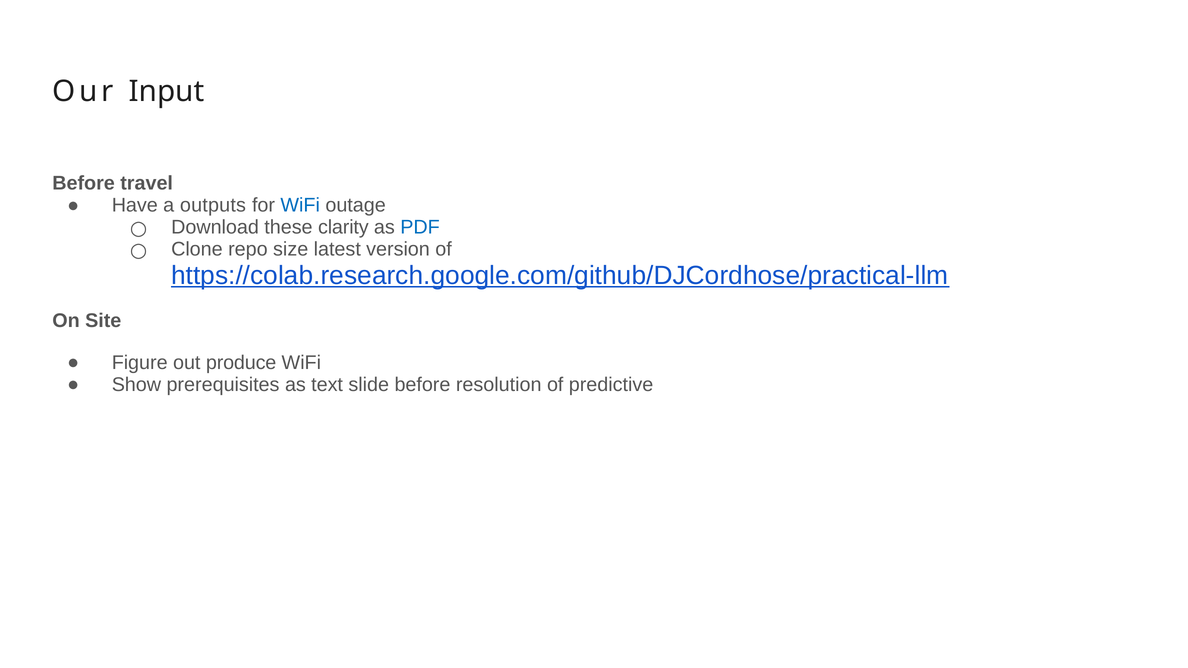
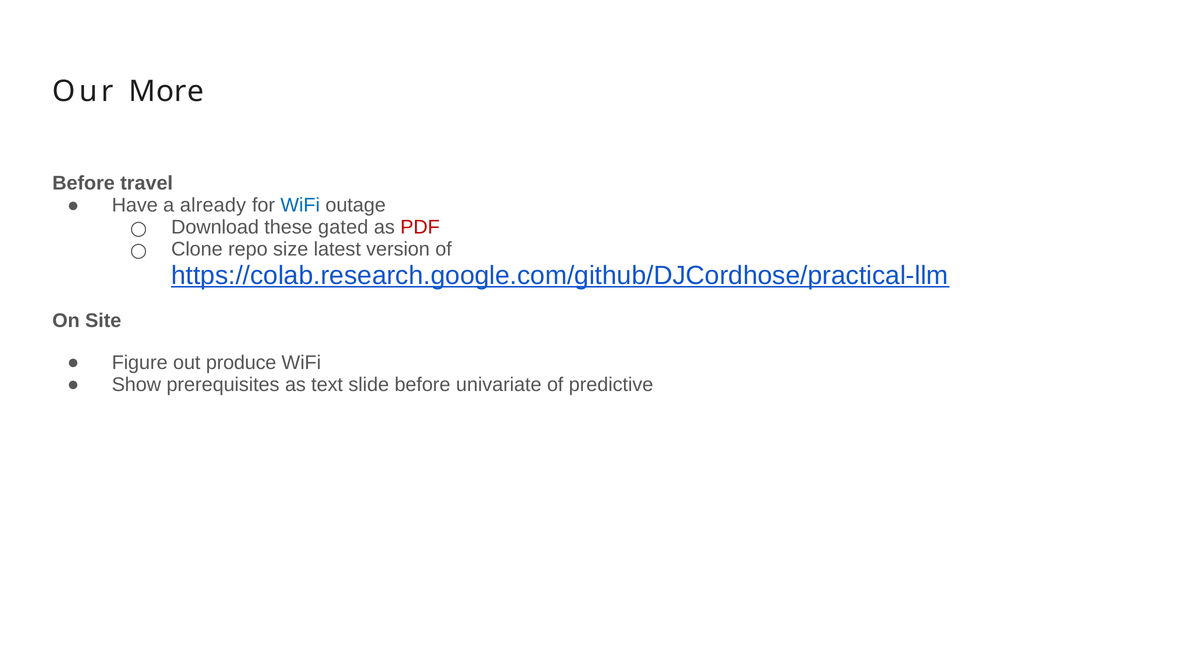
Input: Input -> More (166, 92)
outputs: outputs -> already (213, 206)
clarity: clarity -> gated (343, 228)
PDF colour: blue -> red (420, 228)
resolution: resolution -> univariate (499, 385)
